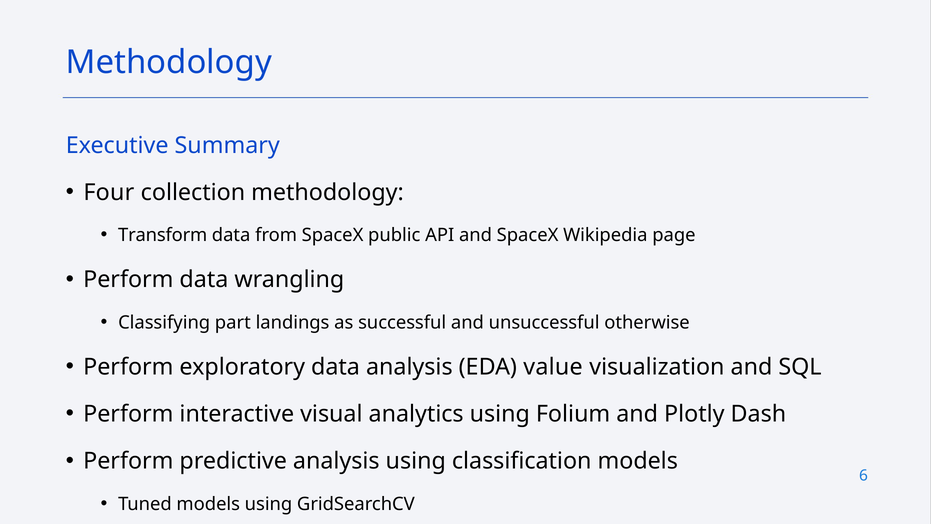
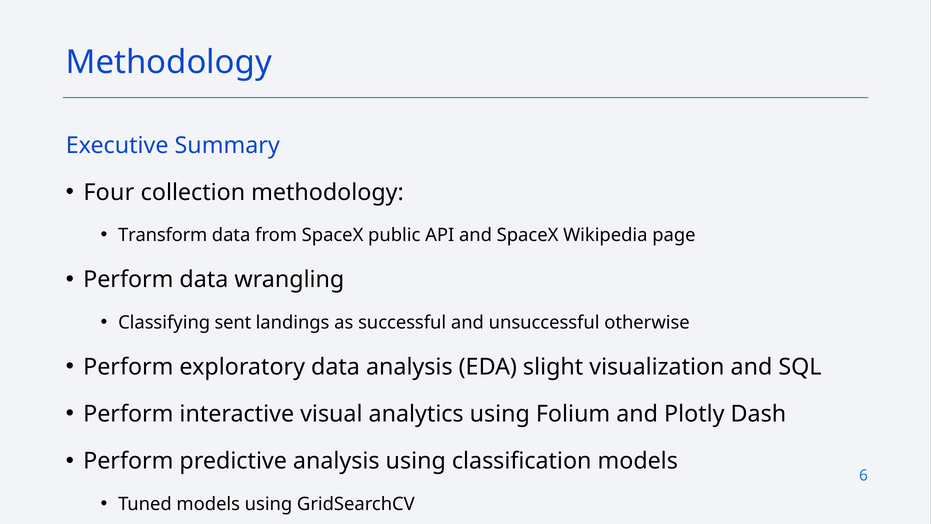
part: part -> sent (233, 322)
value: value -> slight (553, 367)
